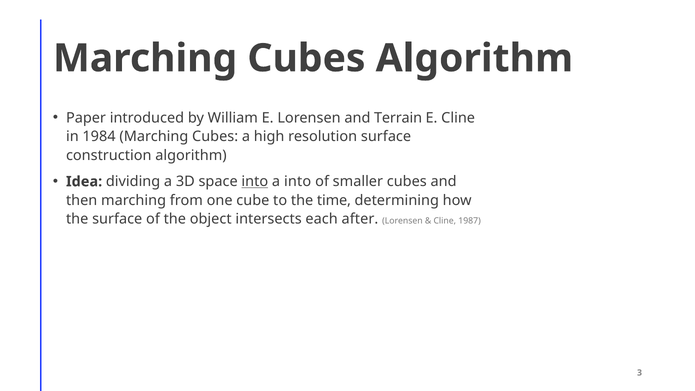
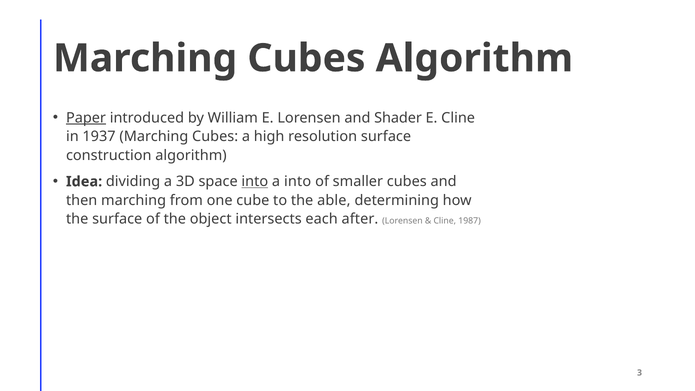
Paper underline: none -> present (86, 118)
Terrain: Terrain -> Shader (398, 118)
1984: 1984 -> 1937 (99, 137)
time: time -> able (334, 200)
